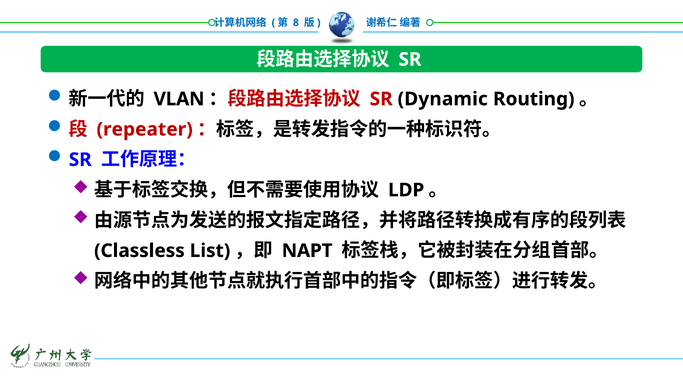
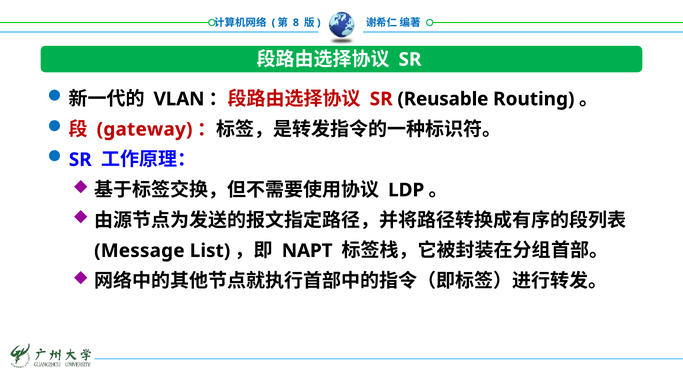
Dynamic: Dynamic -> Reusable (443, 99)
repeater: repeater -> gateway (145, 129)
Classless: Classless -> Message (139, 251)
